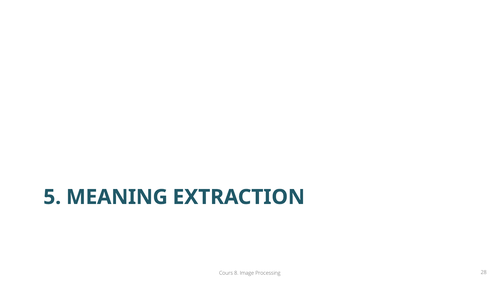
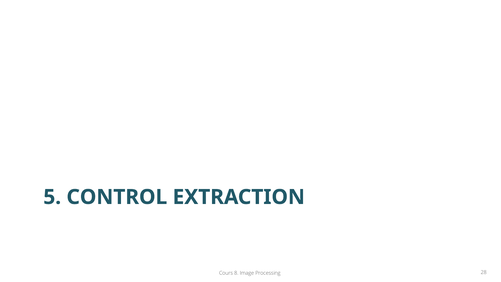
MEANING: MEANING -> CONTROL (117, 197)
